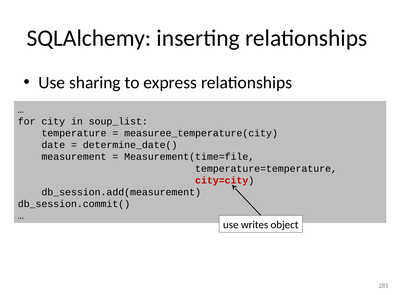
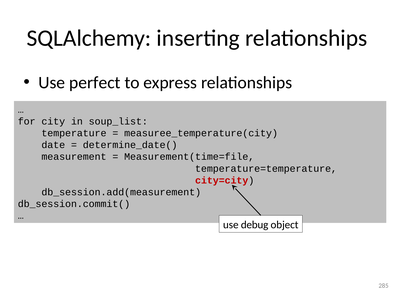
sharing: sharing -> perfect (95, 83)
writes: writes -> debug (255, 225)
